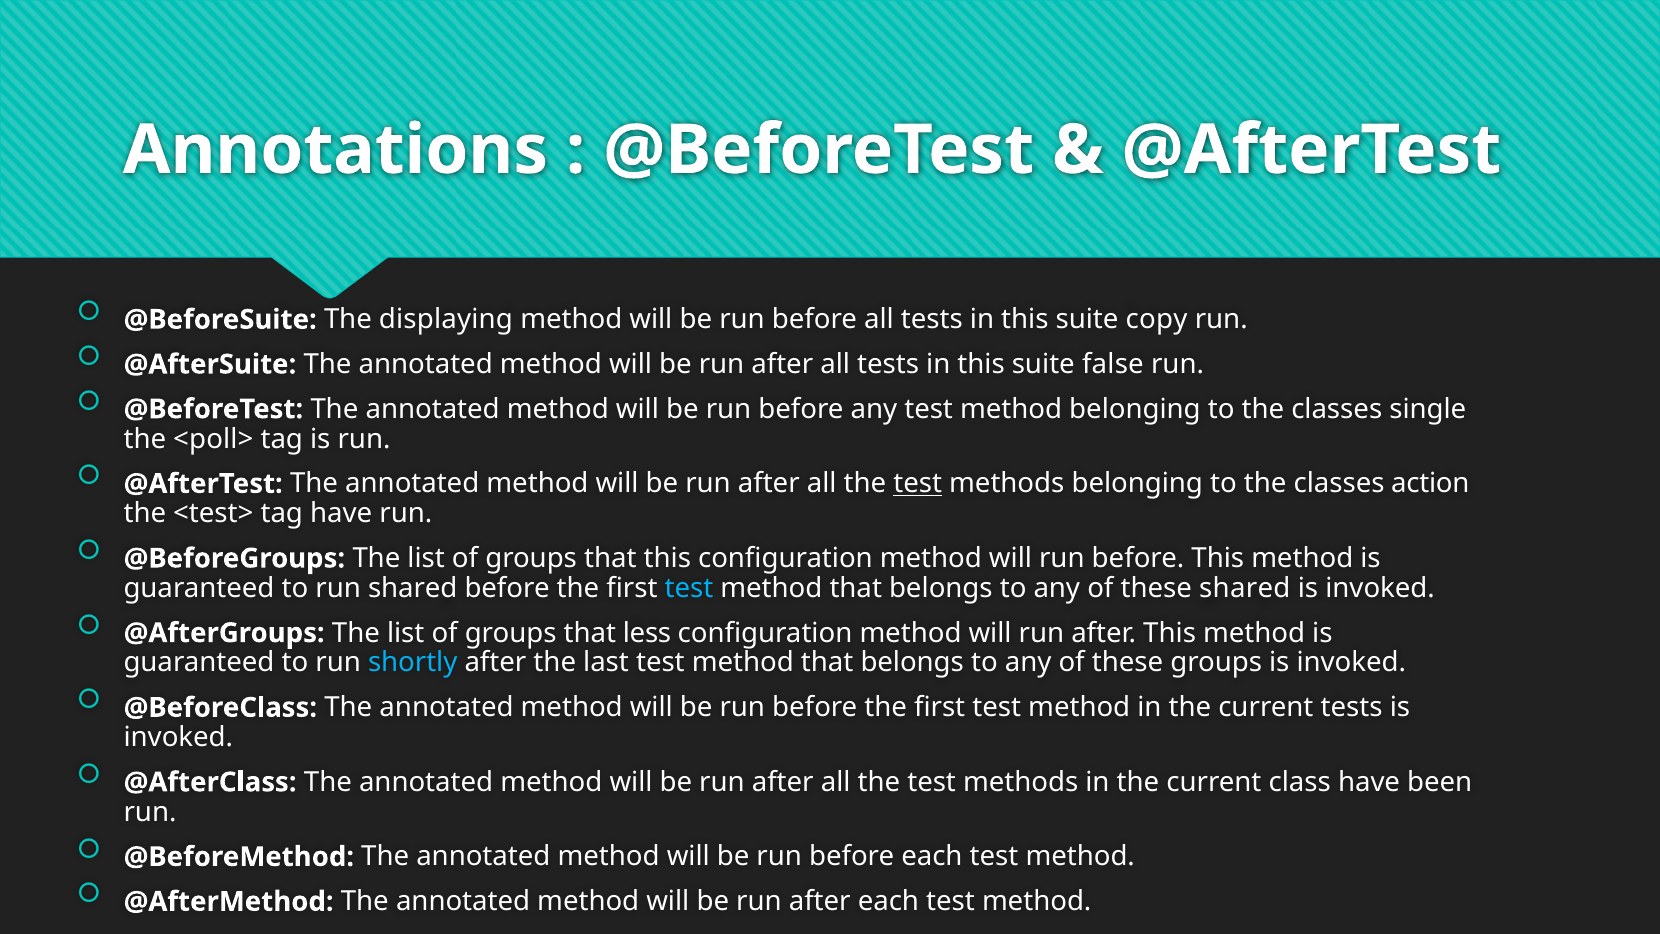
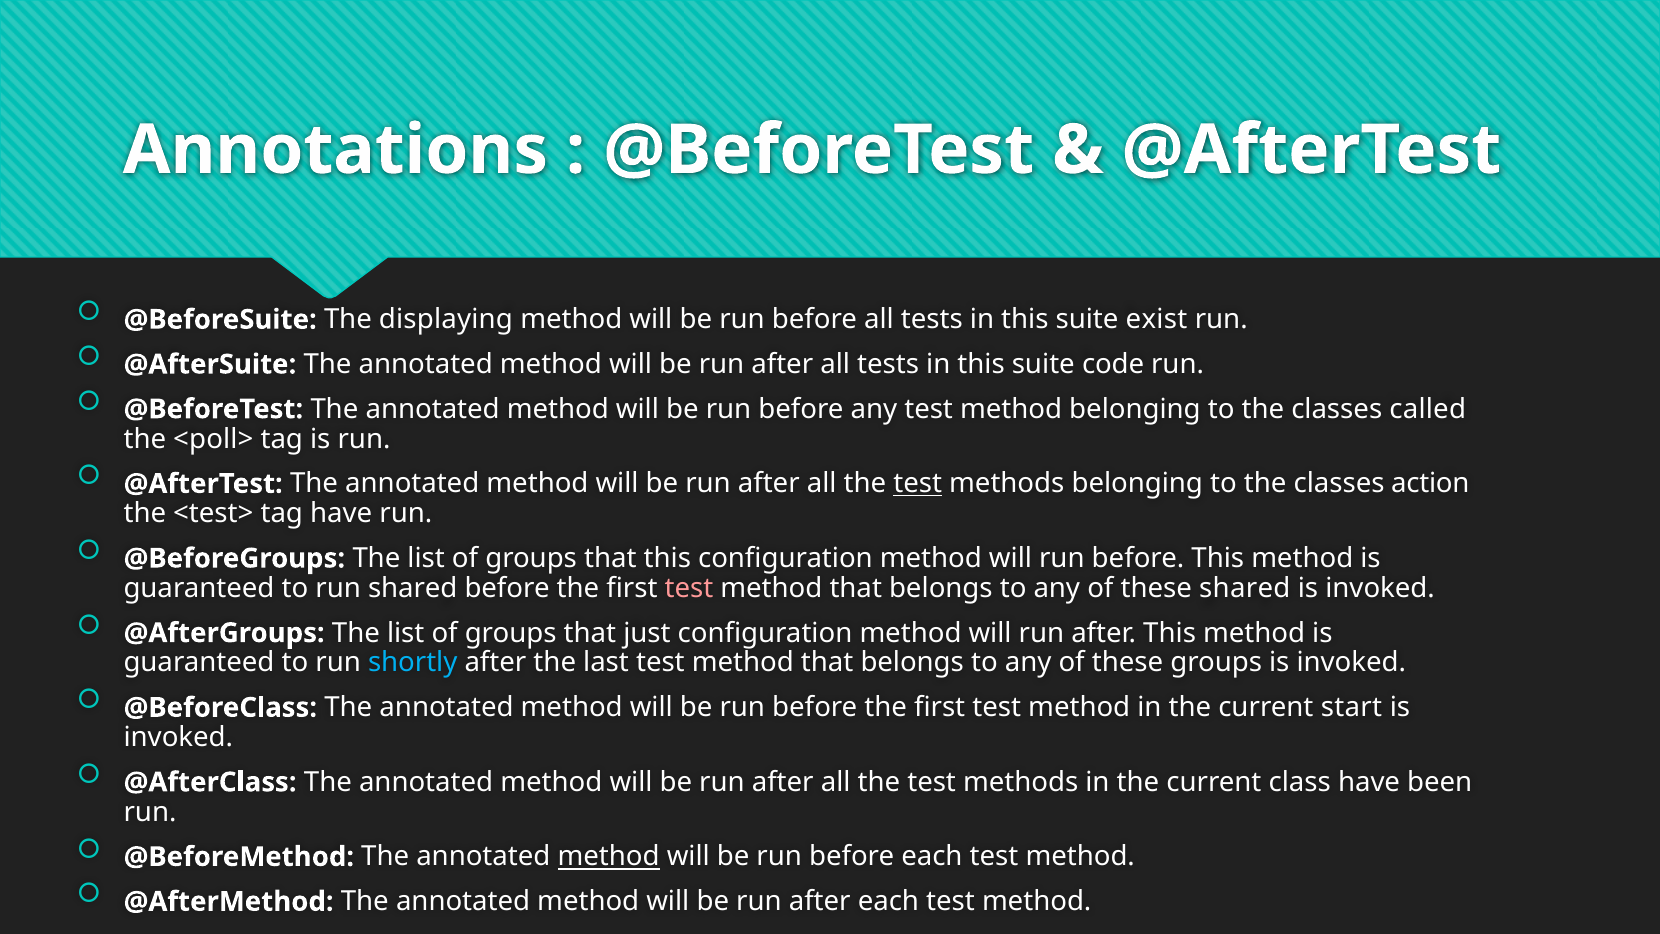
copy: copy -> exist (1156, 320)
false: false -> code (1113, 364)
single: single -> called (1428, 409)
test colour: light blue -> pink (689, 588)
less: less -> just (647, 633)
current tests: tests -> start (1352, 707)
method underline: none -> present (609, 857)
